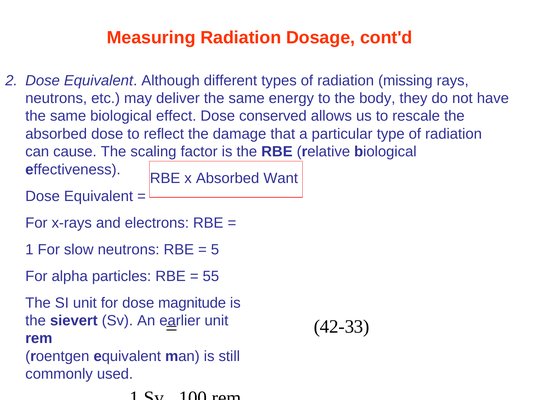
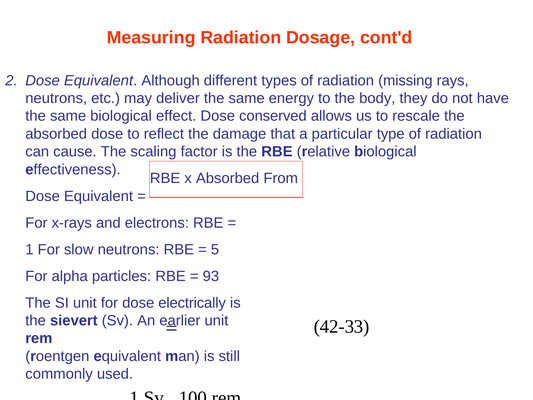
Want: Want -> From (281, 178)
55: 55 -> 93 (211, 276)
magnitude: magnitude -> electrically (192, 303)
